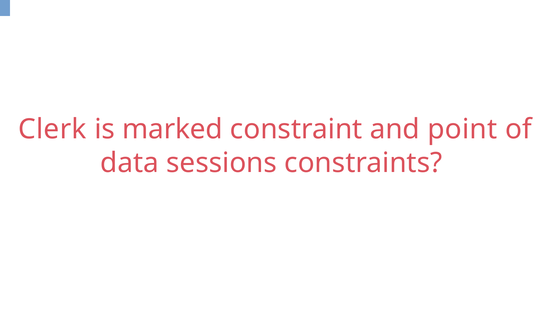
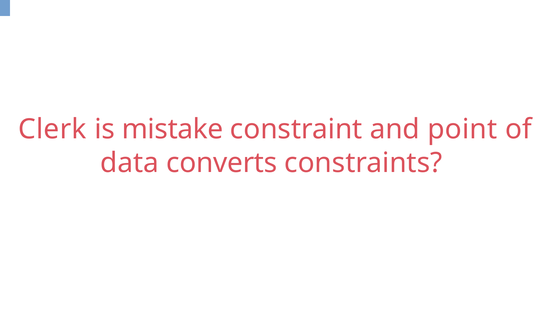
marked: marked -> mistake (173, 129)
sessions: sessions -> converts (222, 163)
